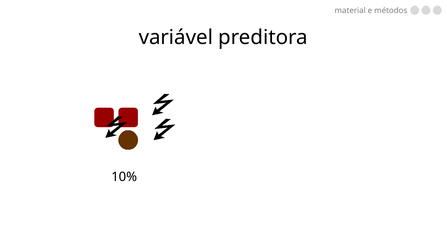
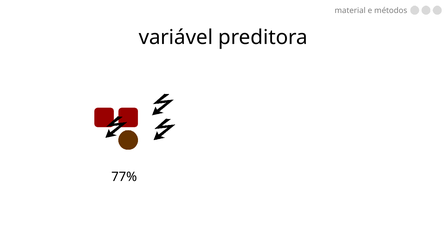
10%: 10% -> 77% (124, 177)
